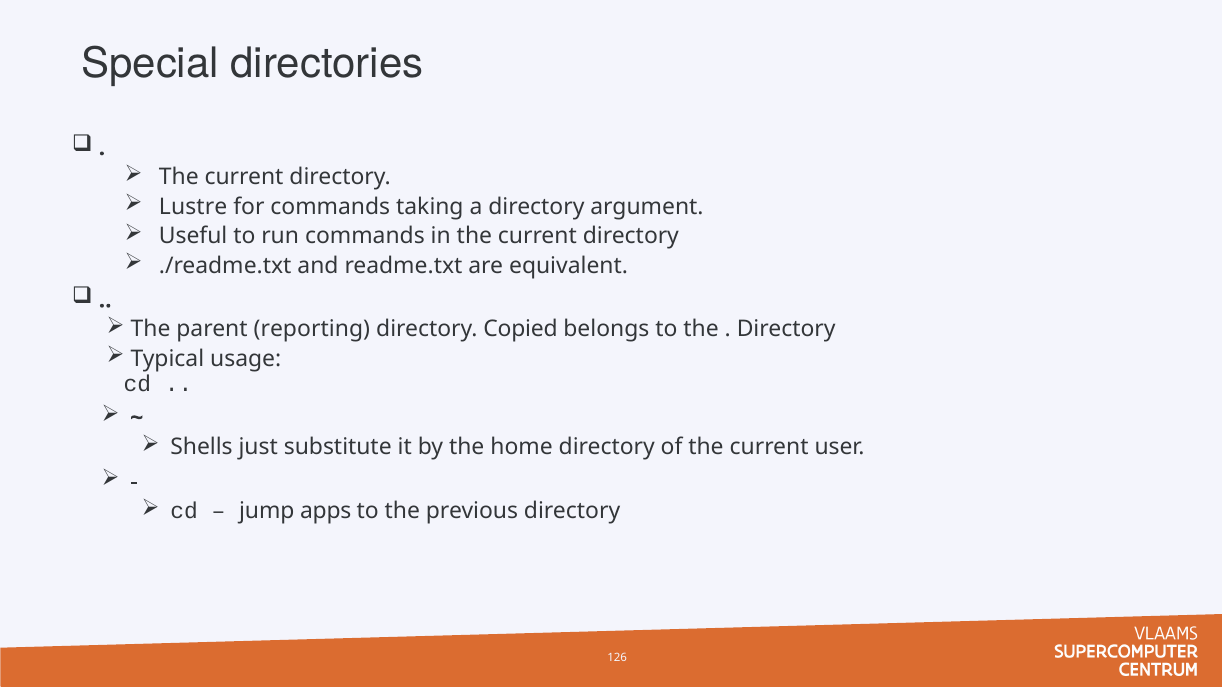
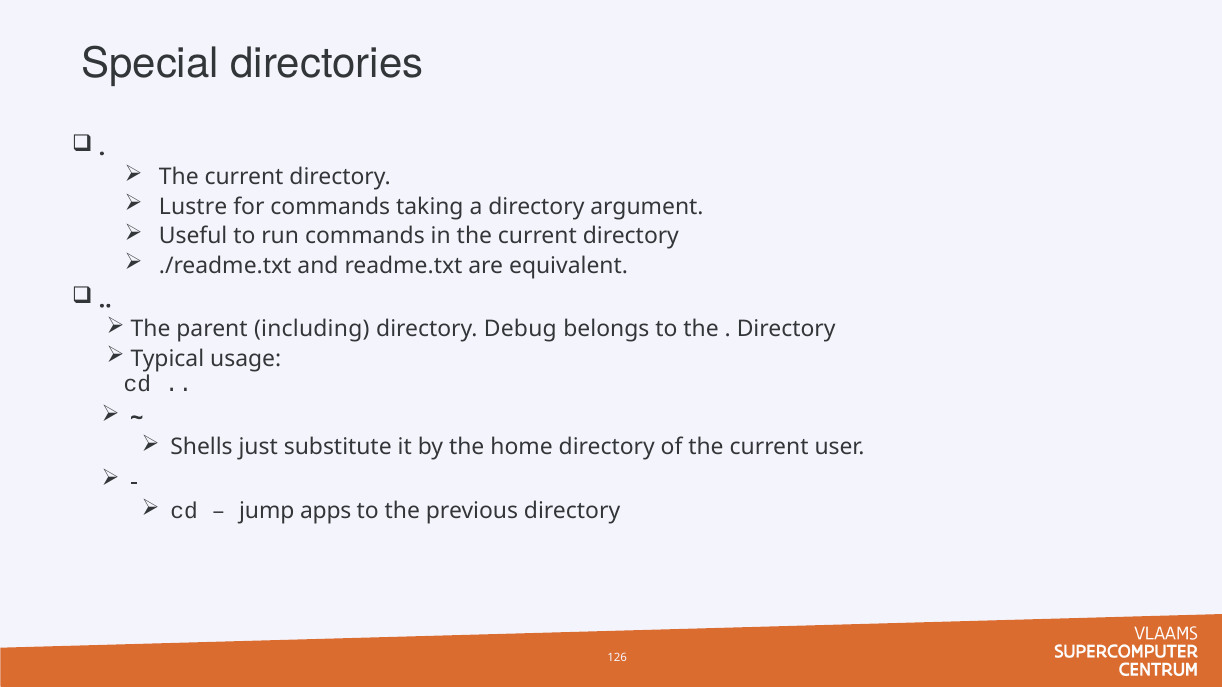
reporting: reporting -> including (312, 329)
Copied: Copied -> Debug (520, 329)
